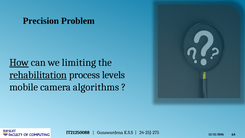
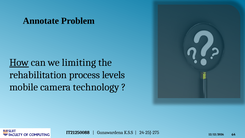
Precision: Precision -> Annotate (41, 21)
rehabilitation underline: present -> none (38, 75)
algorithms: algorithms -> technology (96, 87)
